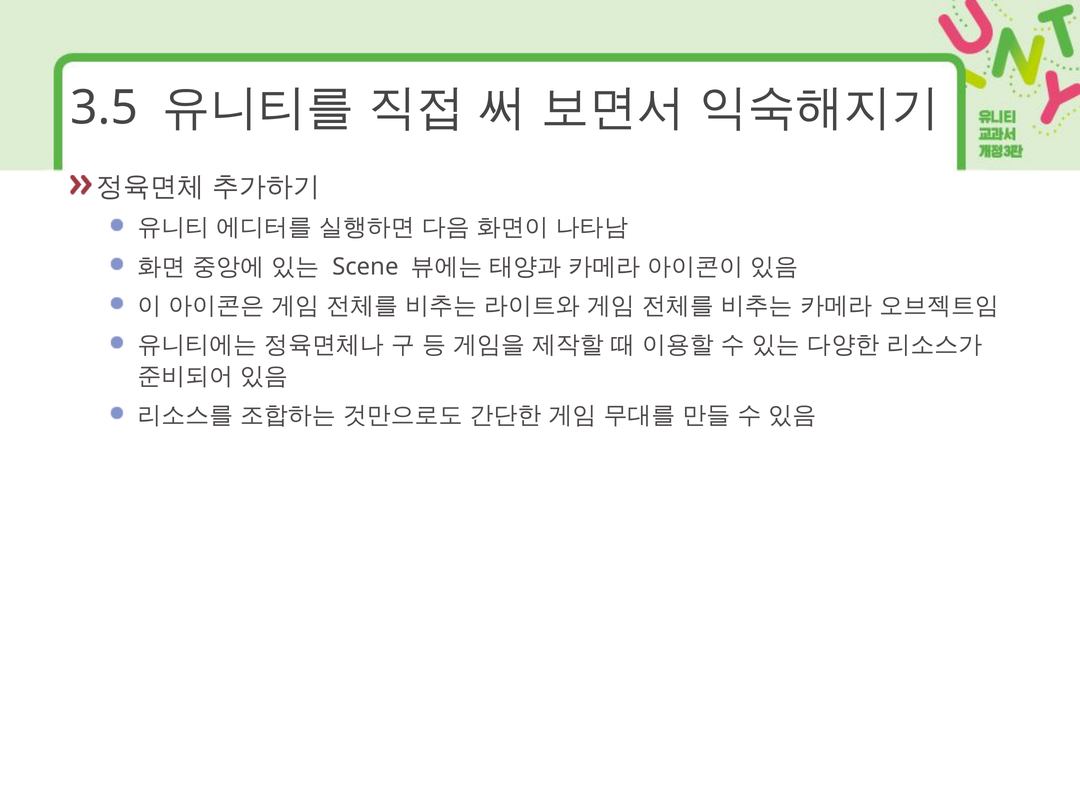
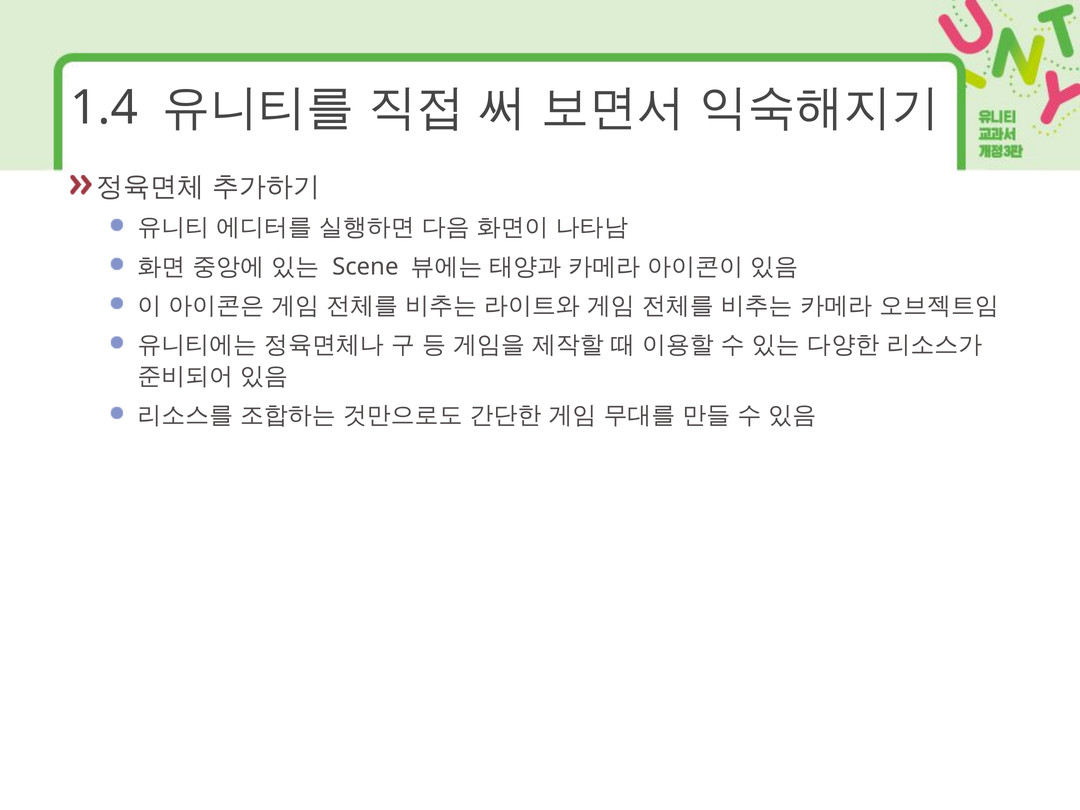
3.5: 3.5 -> 1.4 (104, 108)
